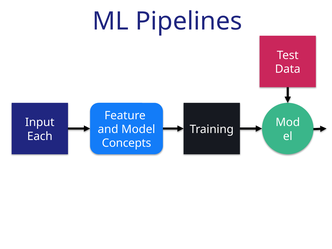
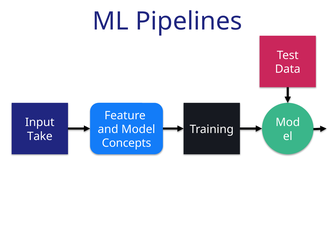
Each: Each -> Take (40, 136)
